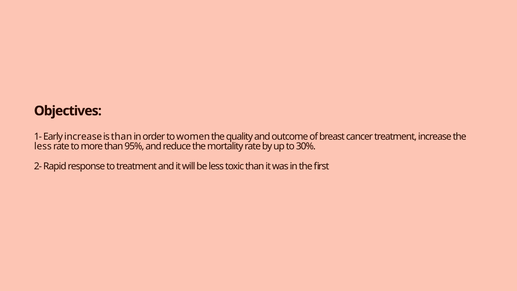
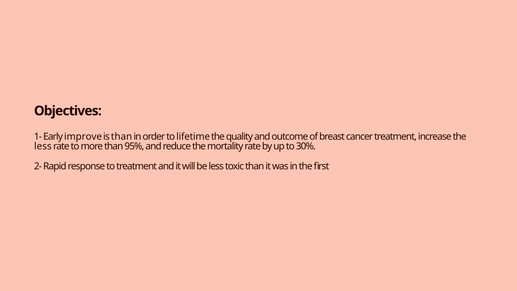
Early increase: increase -> improve (83, 136)
women: women -> lifetime (193, 136)
